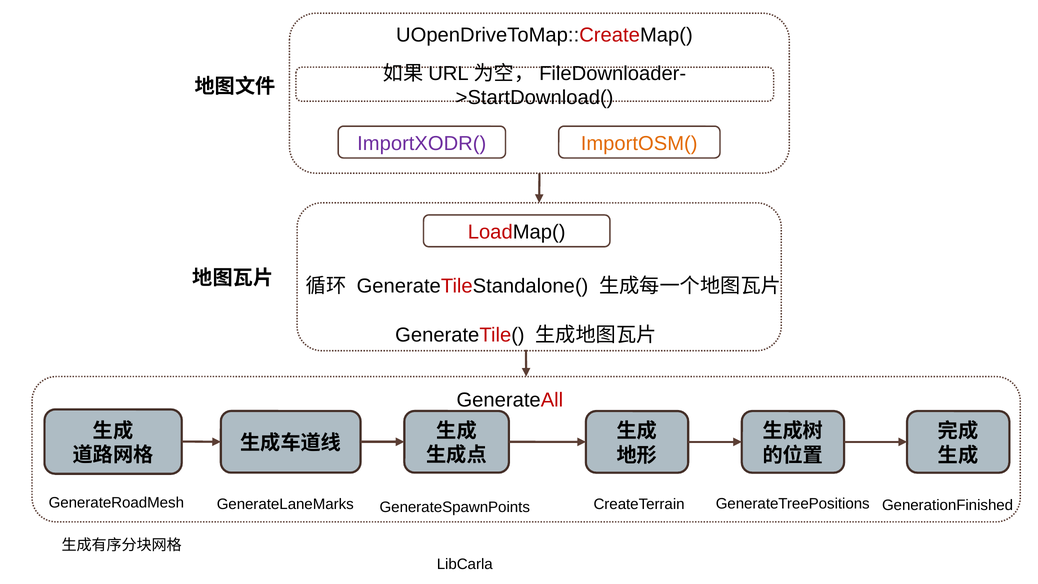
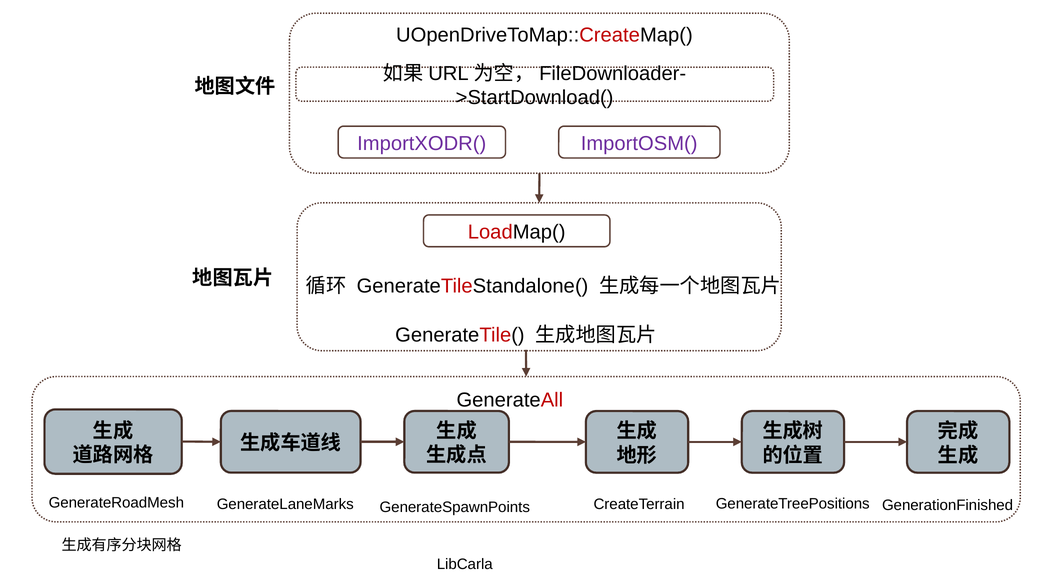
ImportOSM( colour: orange -> purple (639, 143)
